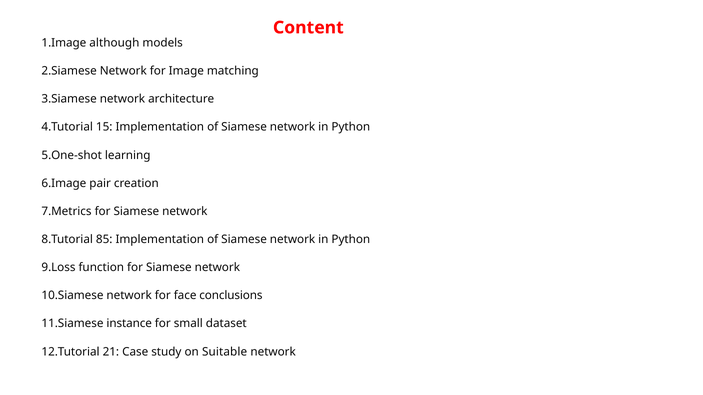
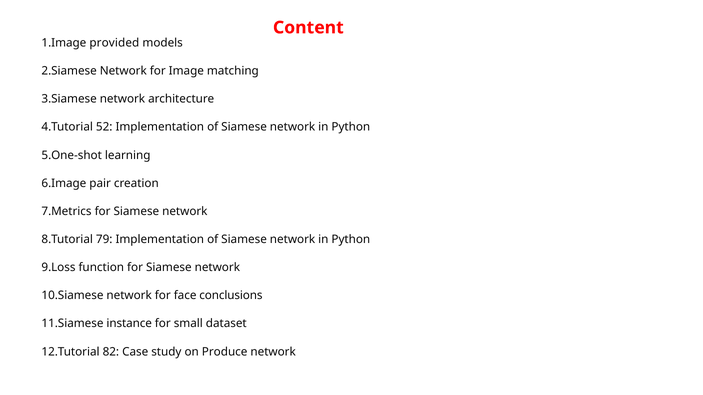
although: although -> provided (114, 43)
15: 15 -> 52 (104, 127)
85: 85 -> 79 (104, 240)
21: 21 -> 82 (111, 352)
Suitable: Suitable -> Produce (225, 352)
